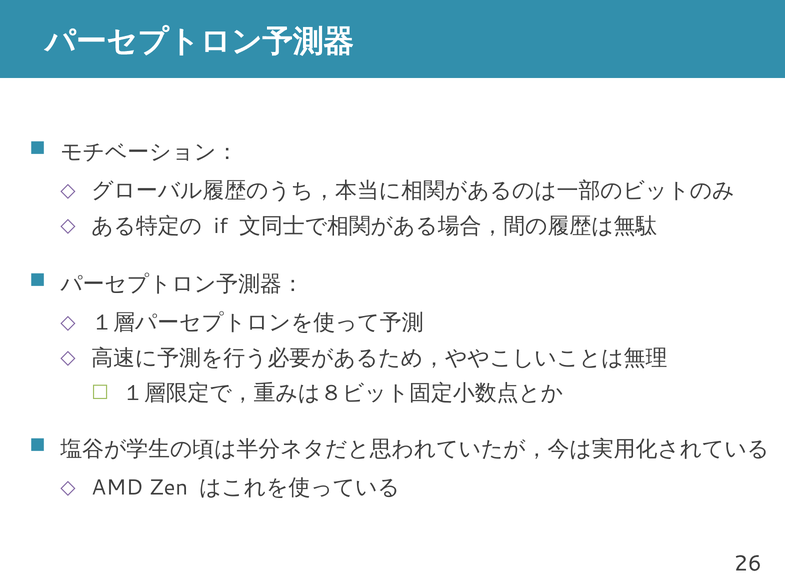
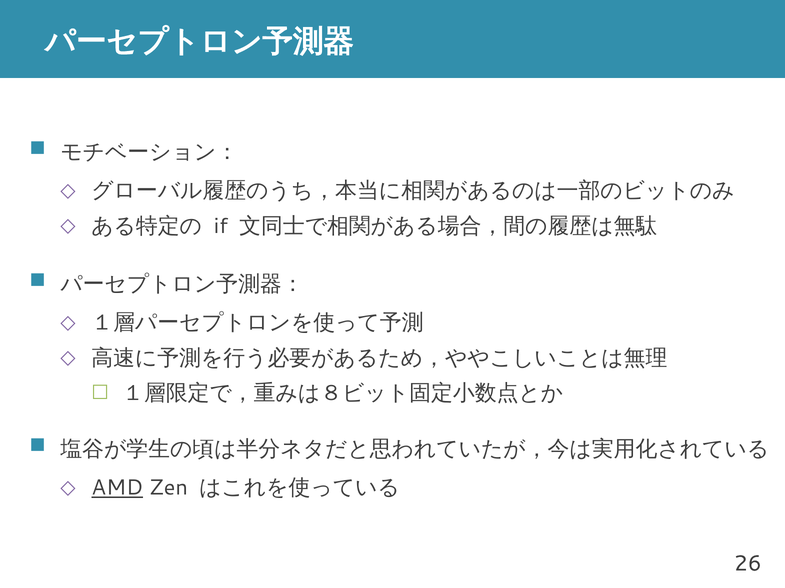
AMD underline: none -> present (117, 488)
